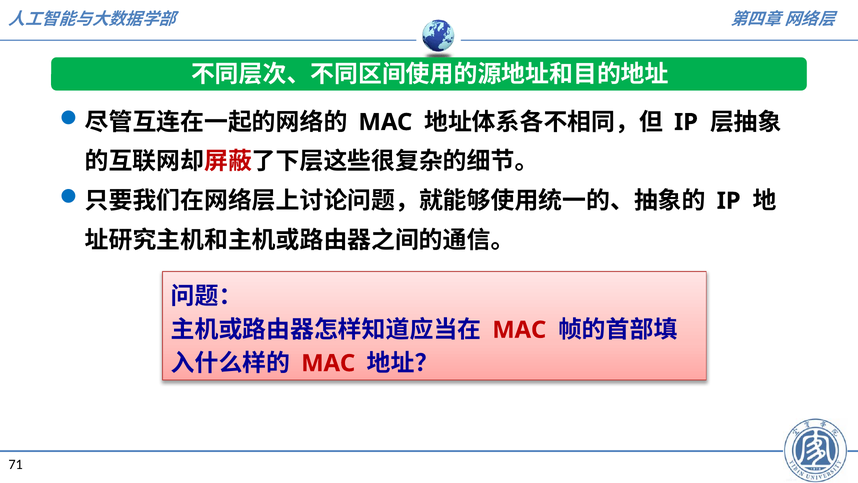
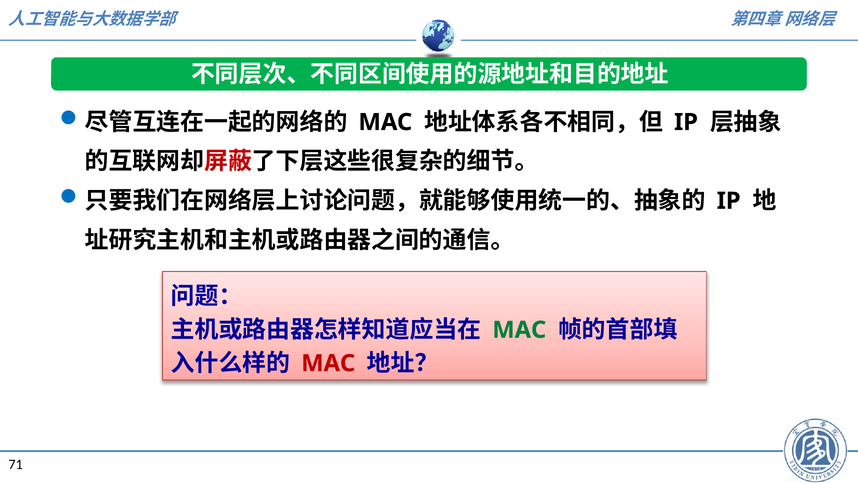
MAC colour: red -> green (519, 330)
